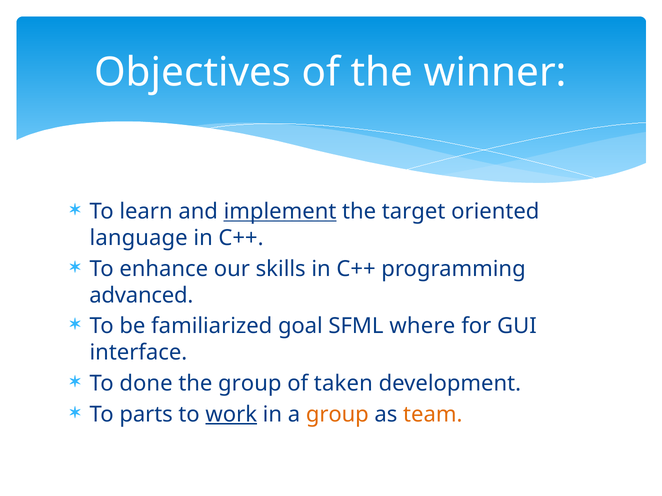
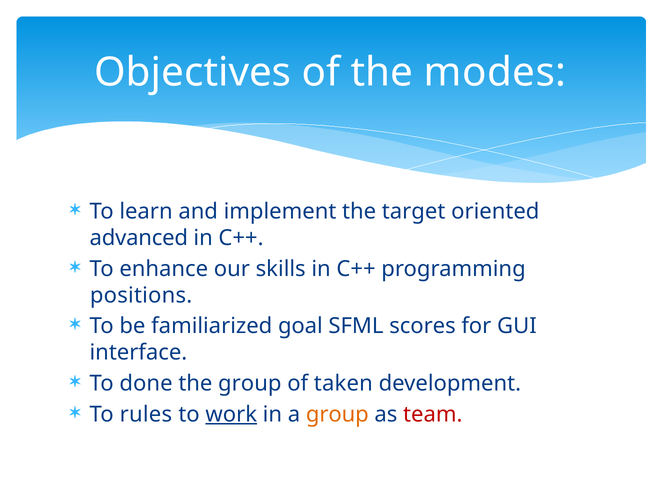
winner: winner -> modes (495, 73)
implement underline: present -> none (280, 212)
language: language -> advanced (139, 238)
advanced: advanced -> positions (141, 296)
where: where -> scores (422, 327)
parts: parts -> rules (146, 415)
team colour: orange -> red (433, 415)
